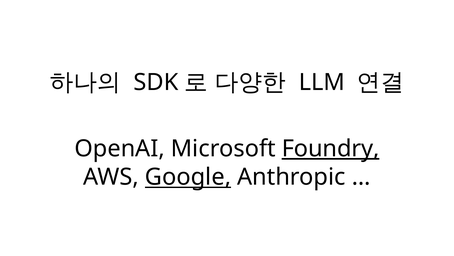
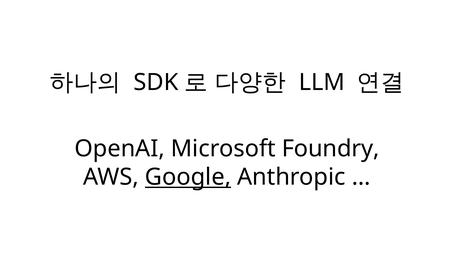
Foundry underline: present -> none (331, 148)
